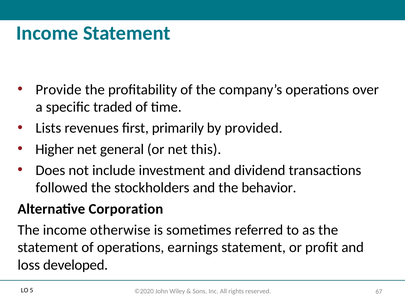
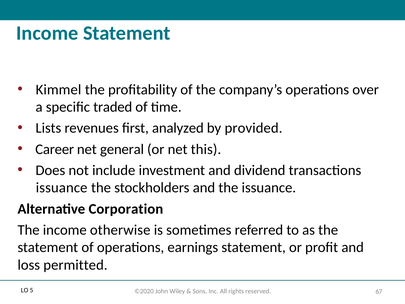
Provide: Provide -> Kimmel (59, 89)
primarily: primarily -> analyzed (178, 128)
Higher: Higher -> Career (55, 149)
followed: followed -> issuance (62, 188)
the behavior: behavior -> issuance (269, 188)
developed: developed -> permitted (75, 265)
